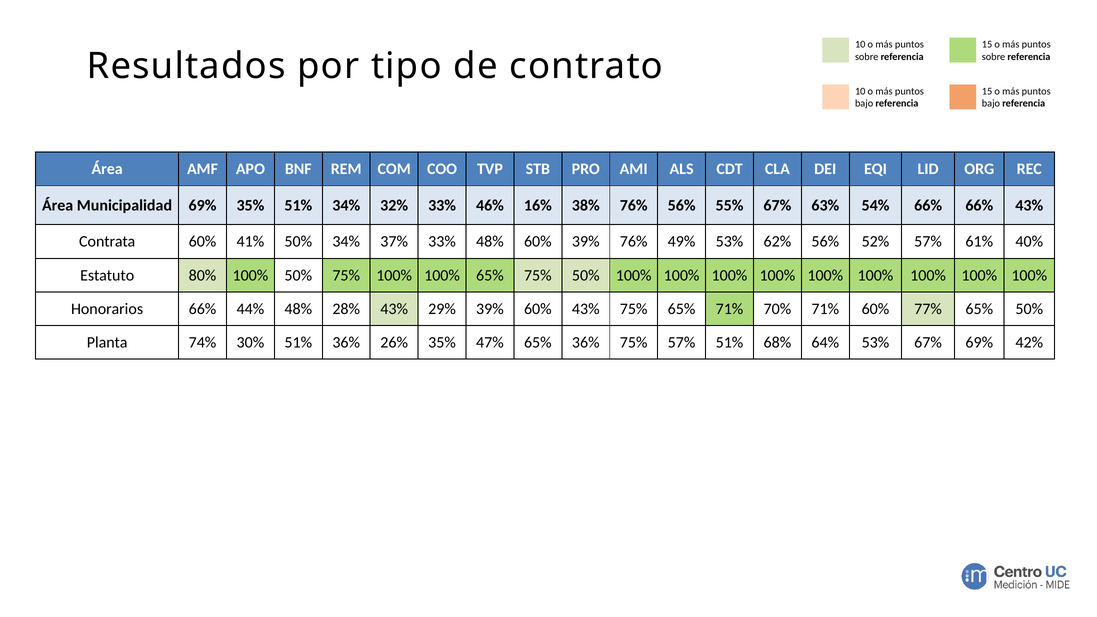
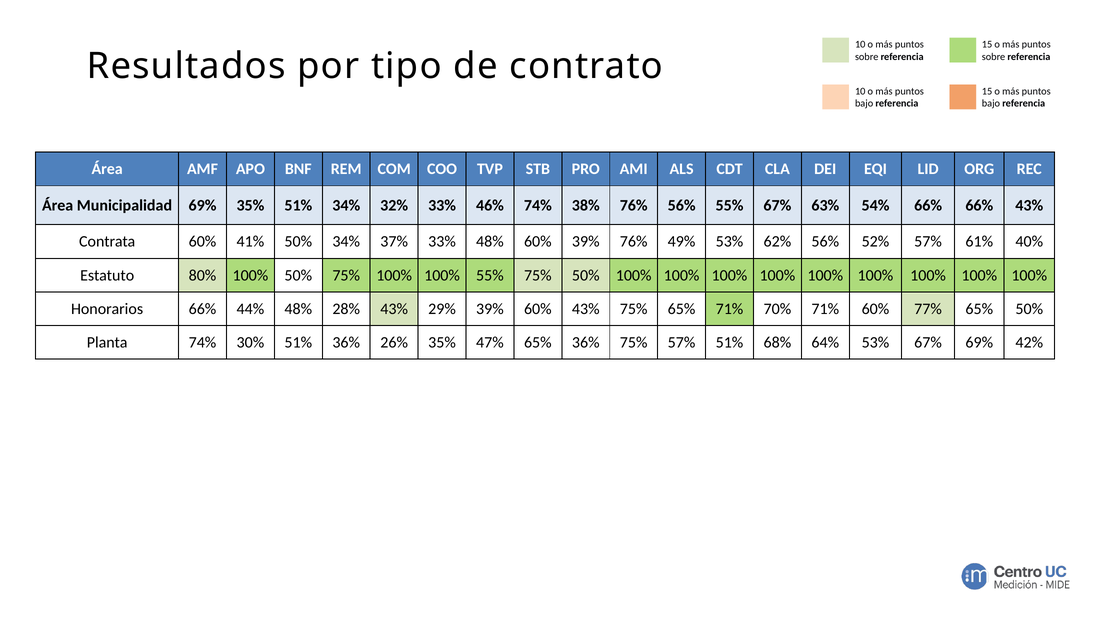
46% 16%: 16% -> 74% (538, 205)
100% 65%: 65% -> 55% (490, 275)
